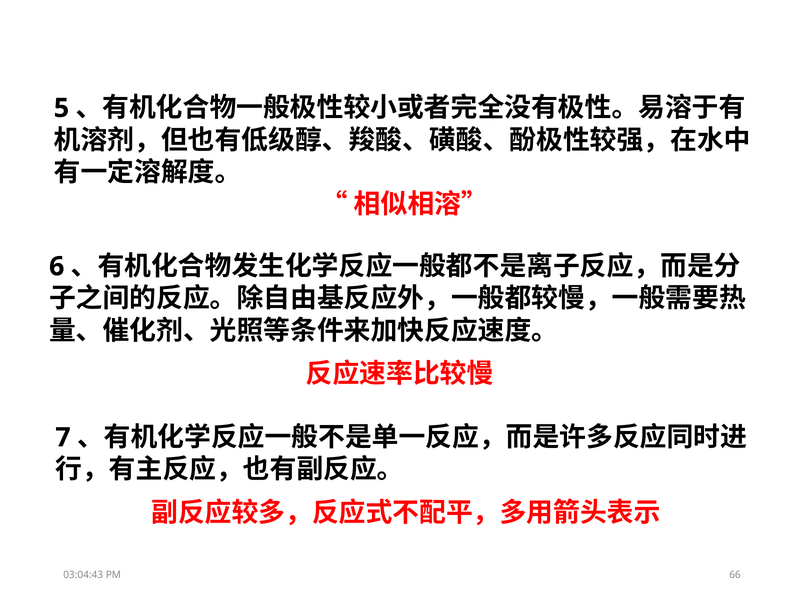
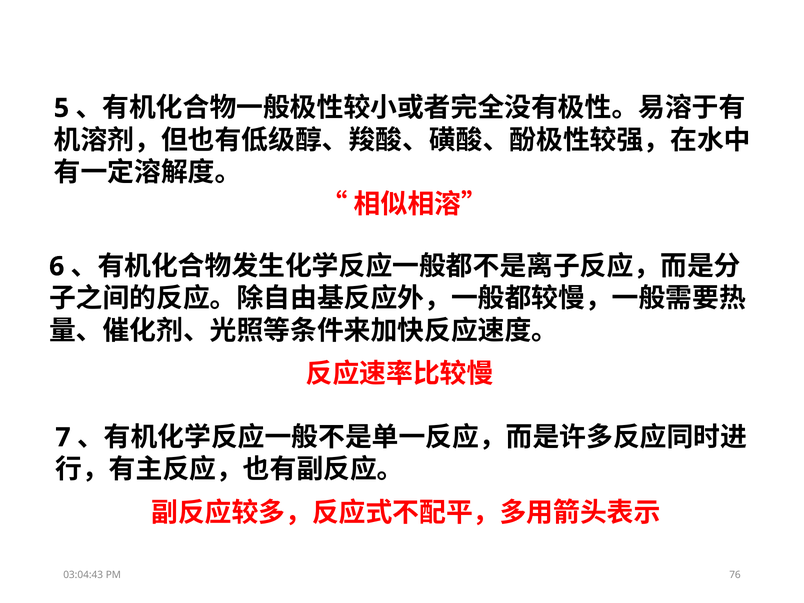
66: 66 -> 76 (735, 575)
